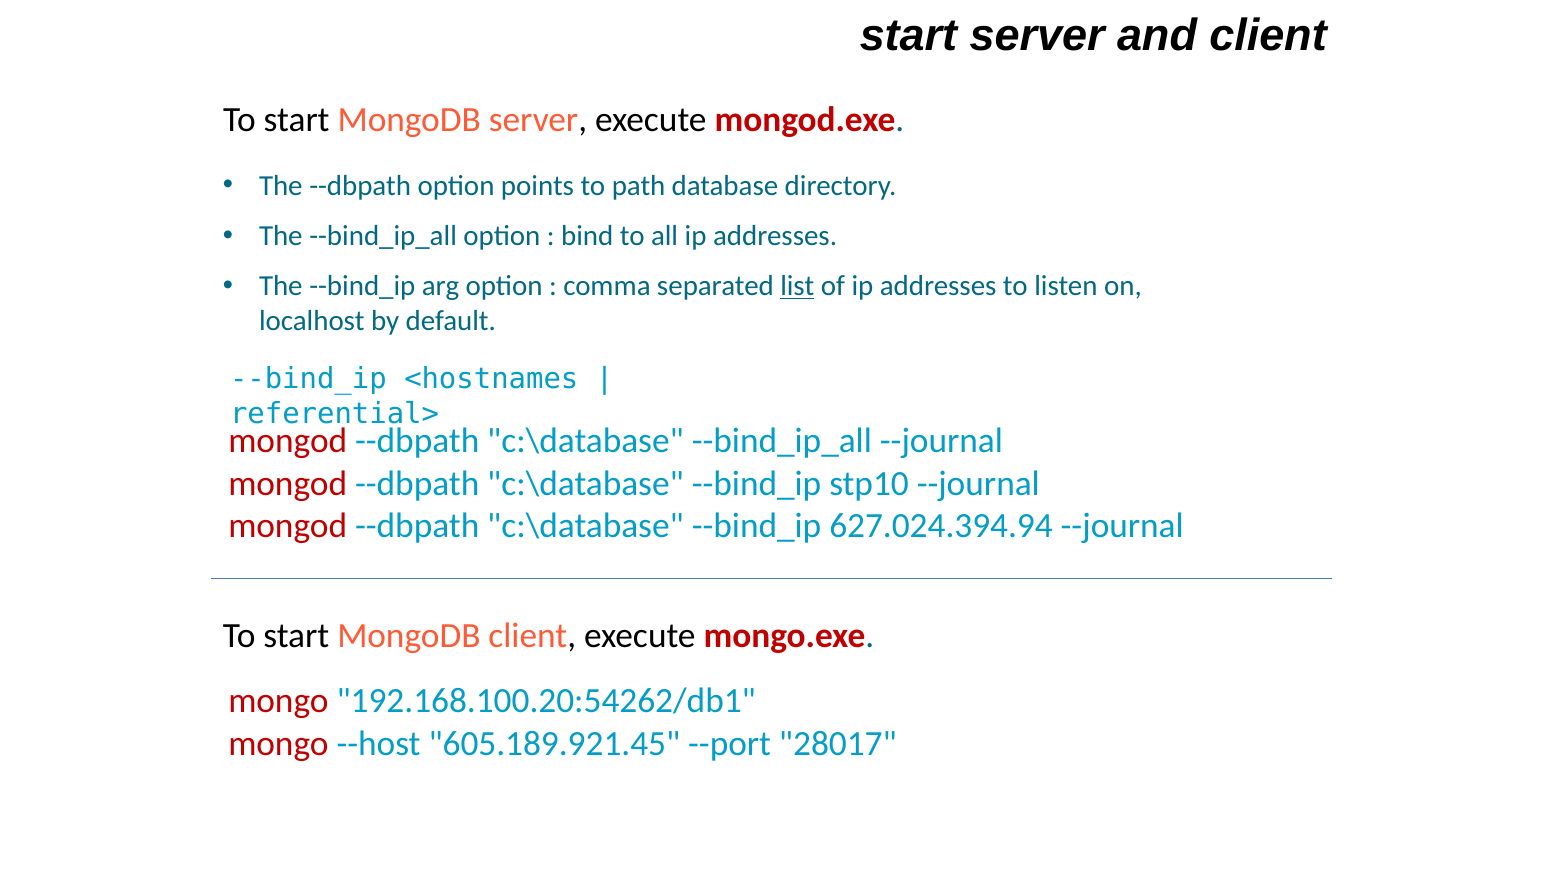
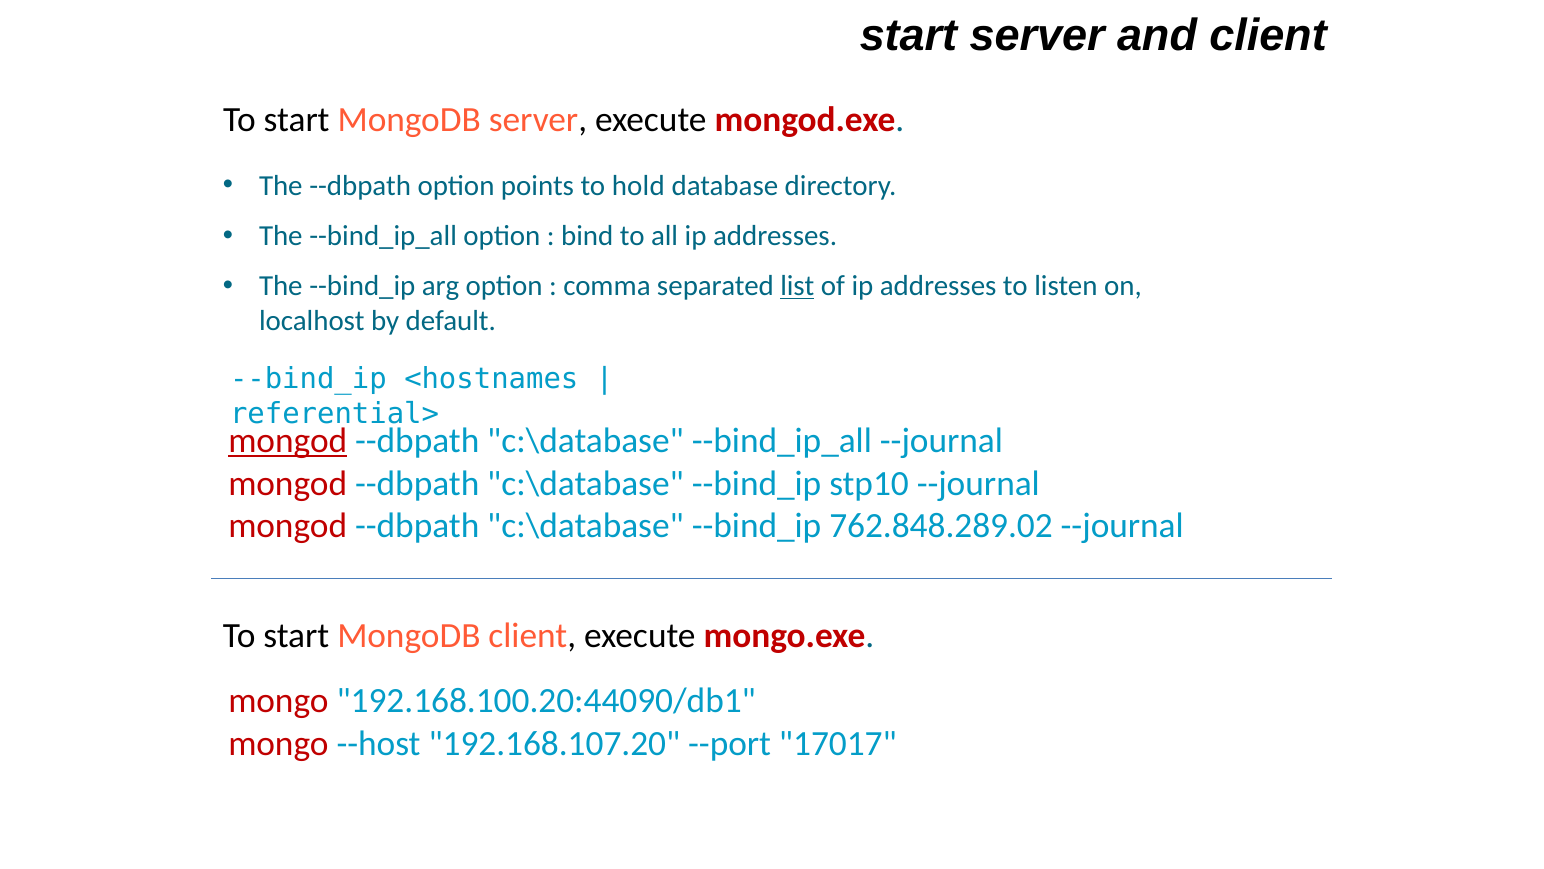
path: path -> hold (638, 186)
mongod underline: none -> present (288, 441)
627.024.394.94: 627.024.394.94 -> 762.848.289.02 (941, 526)
192.168.100.20:54262/db1: 192.168.100.20:54262/db1 -> 192.168.100.20:44090/db1 (546, 701)
605.189.921.45: 605.189.921.45 -> 192.168.107.20 (554, 743)
28017: 28017 -> 17017 (838, 743)
